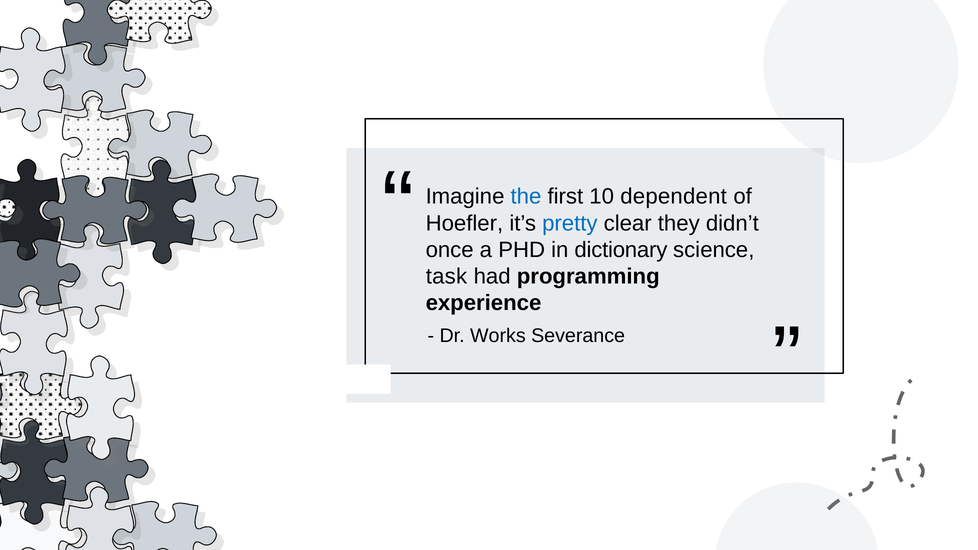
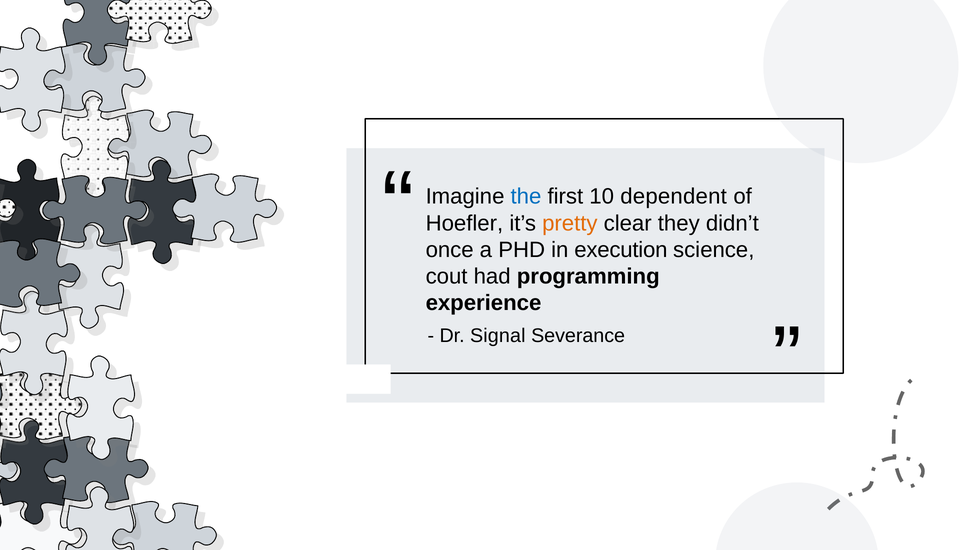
pretty colour: blue -> orange (570, 223)
dictionary: dictionary -> execution (621, 250)
task: task -> cout (447, 276)
Works: Works -> Signal (498, 336)
